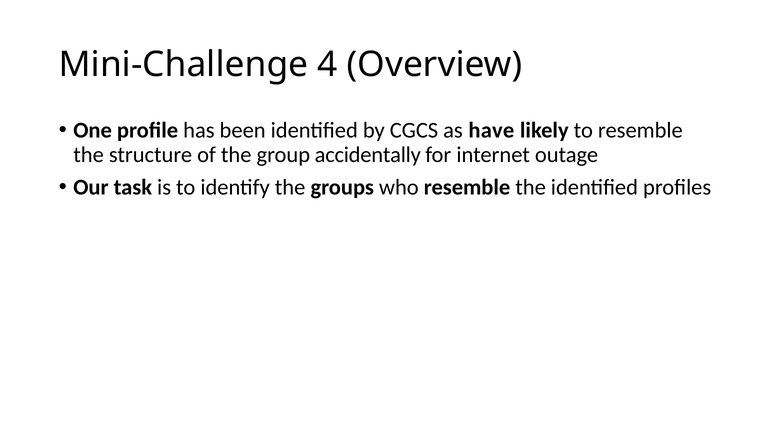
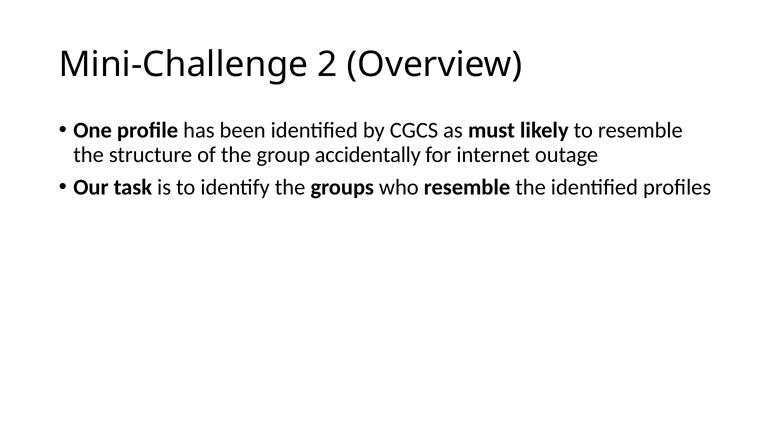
4: 4 -> 2 (328, 65)
have: have -> must (492, 131)
